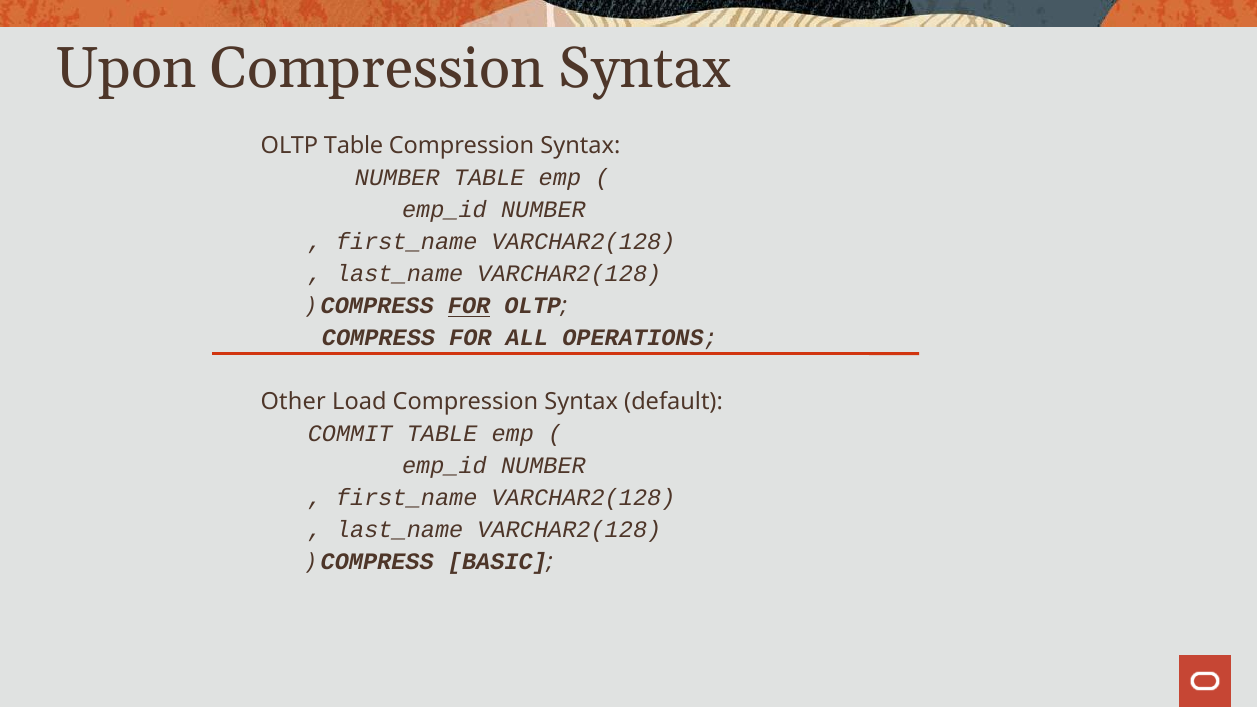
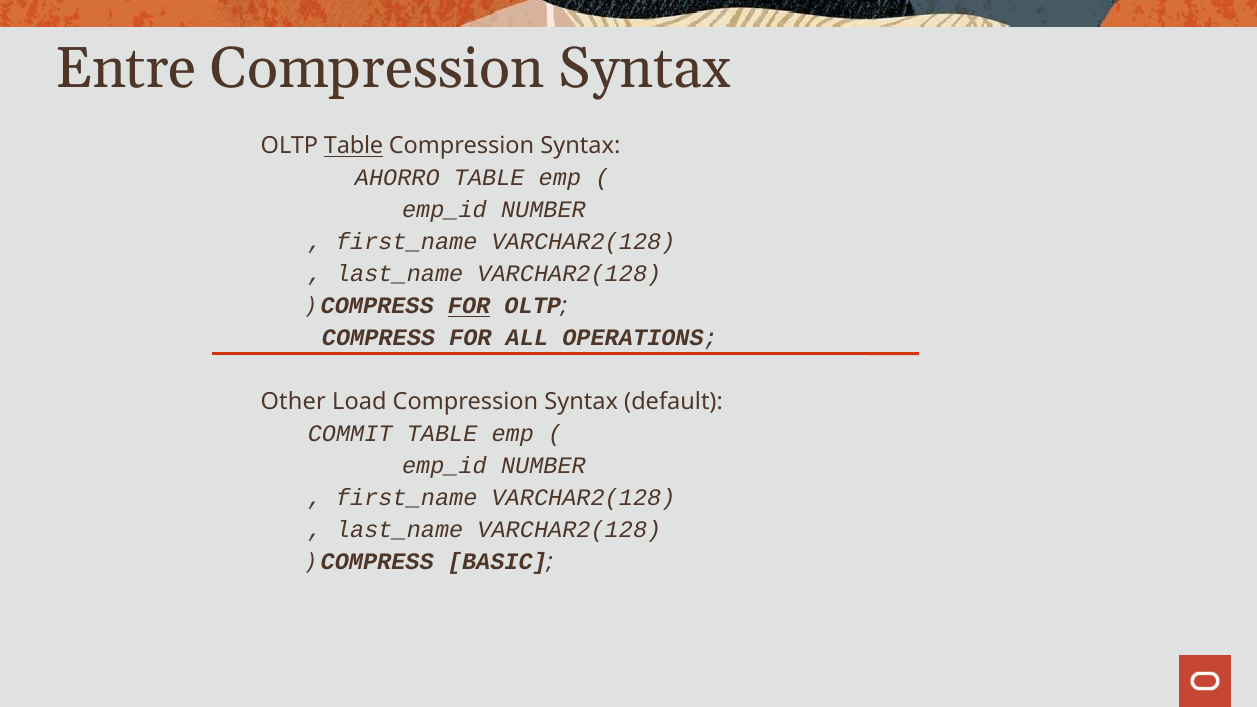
Upon: Upon -> Entre (126, 68)
Table underline: none -> present (354, 146)
NUMBER: NUMBER -> AHORRO (397, 178)
